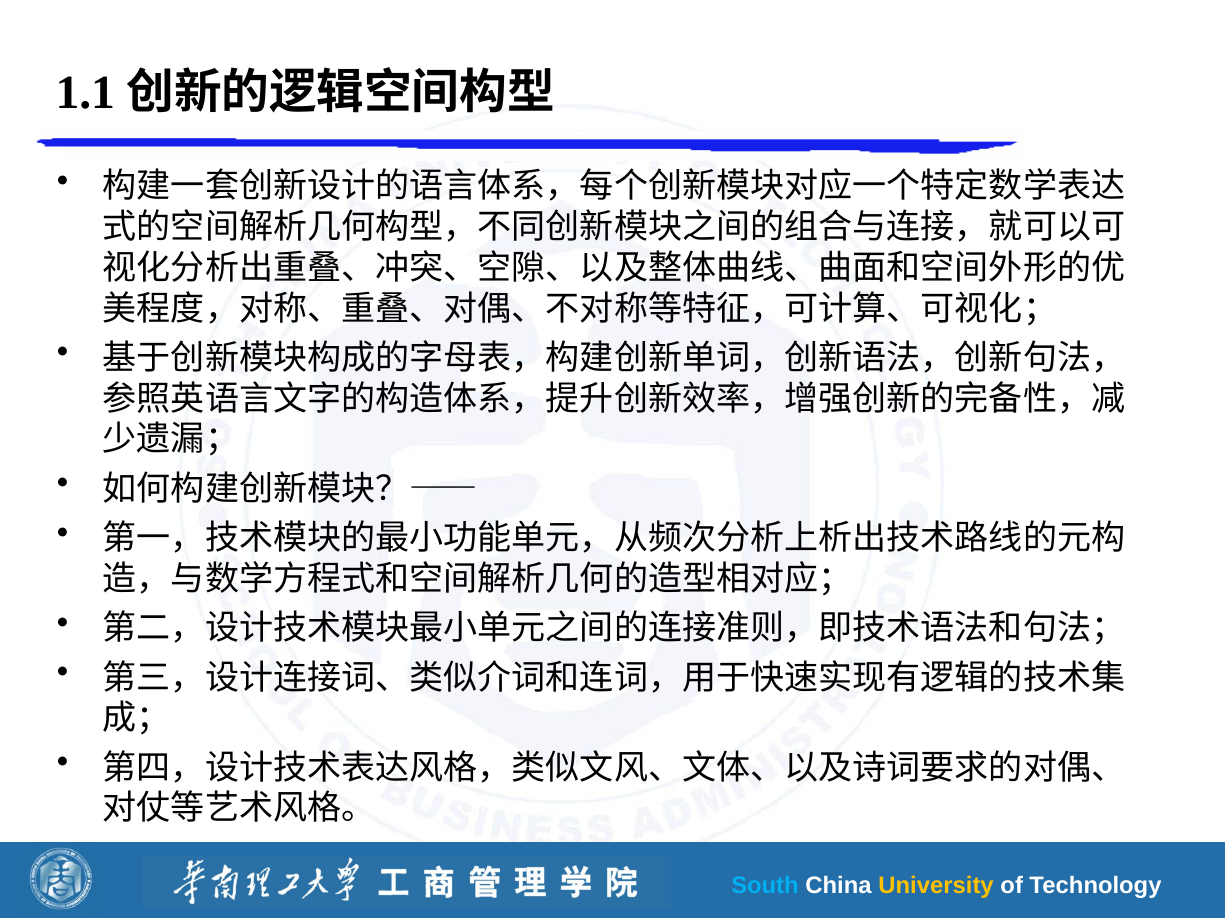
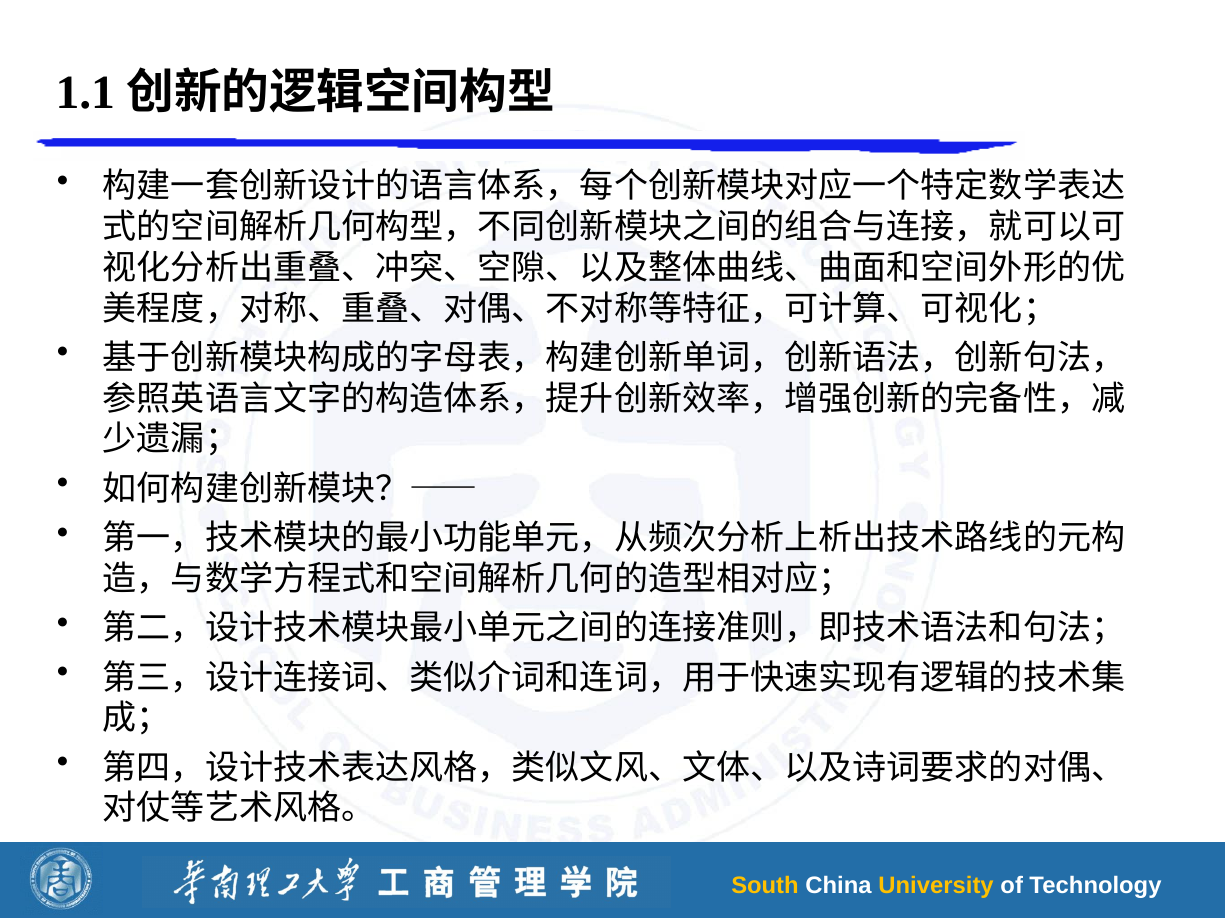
South colour: light blue -> yellow (765, 887)
